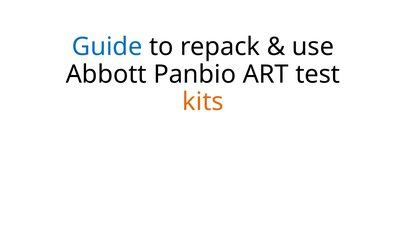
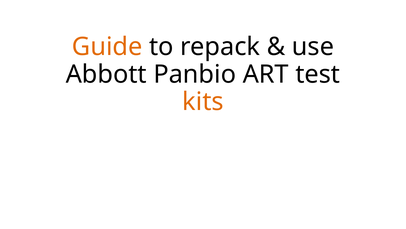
Guide colour: blue -> orange (107, 47)
